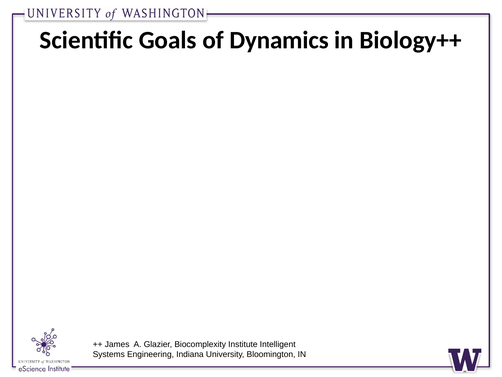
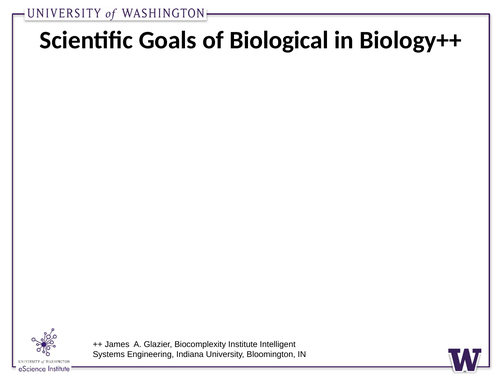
of Dynamics: Dynamics -> Biological (279, 40)
